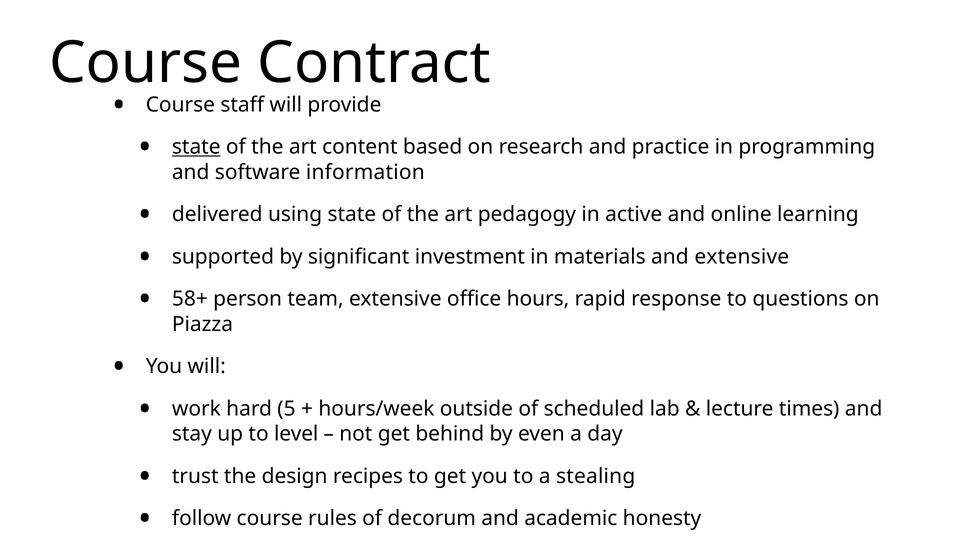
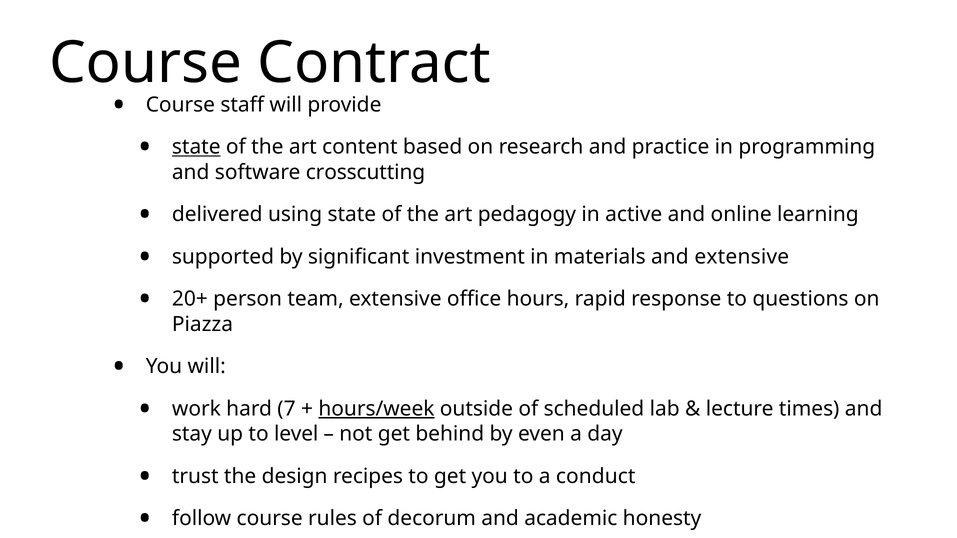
information: information -> crosscutting (366, 172)
58+: 58+ -> 20+ (190, 299)
5: 5 -> 7 (286, 409)
hours/week underline: none -> present (376, 409)
stealing: stealing -> conduct (596, 476)
